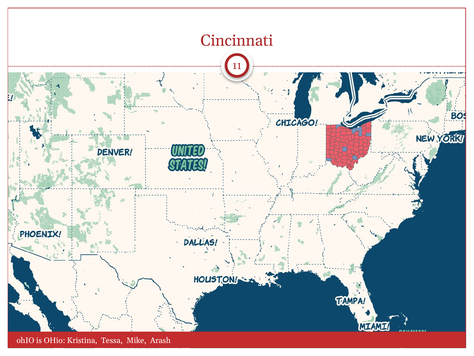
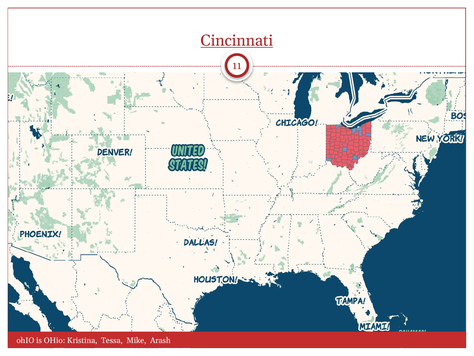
Cincinnati underline: none -> present (237, 40)
